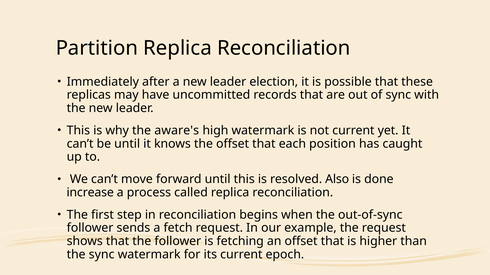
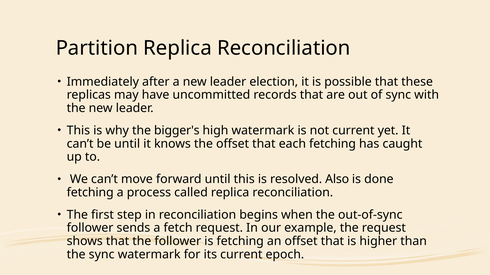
aware's: aware's -> bigger's (177, 131)
each position: position -> fetching (333, 144)
increase: increase -> fetching (90, 193)
